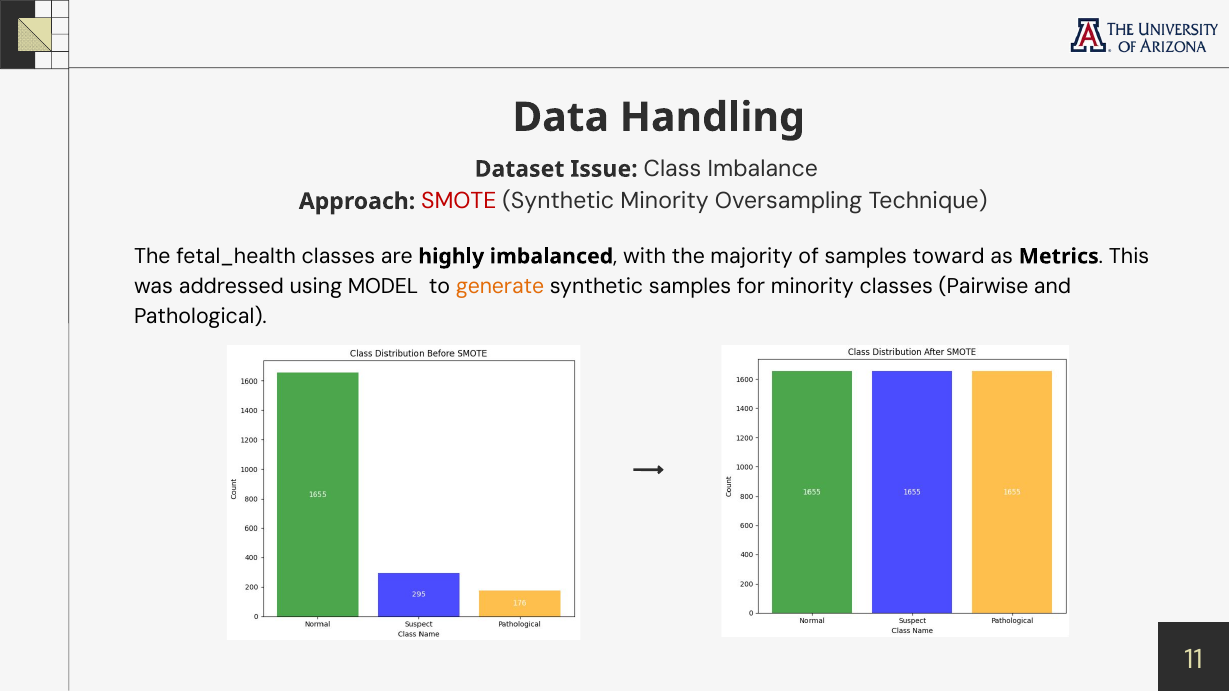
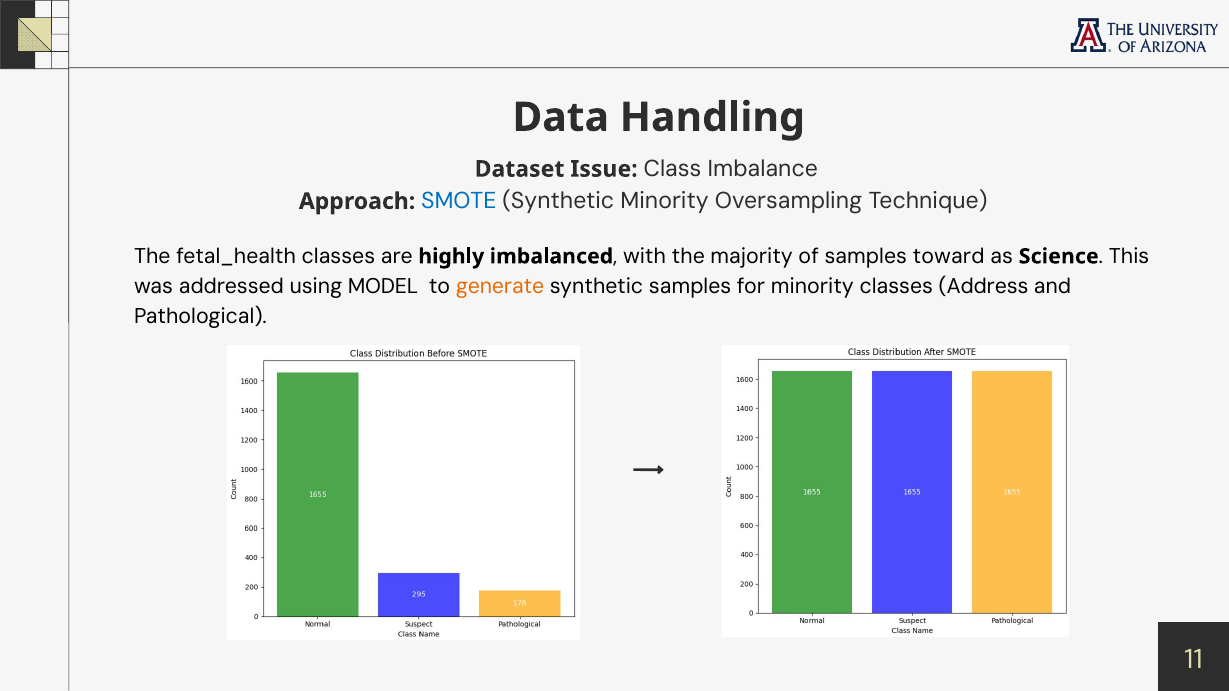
SMOTE colour: red -> blue (459, 201)
Metrics: Metrics -> Science (1059, 257)
Pairwise: Pairwise -> Address (984, 286)
